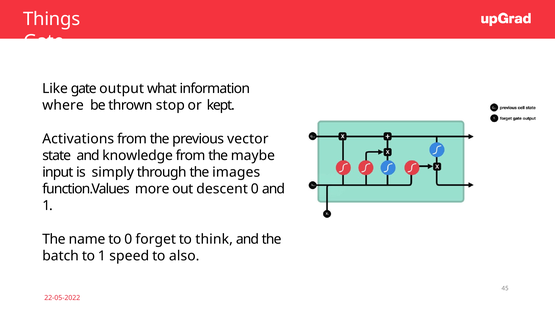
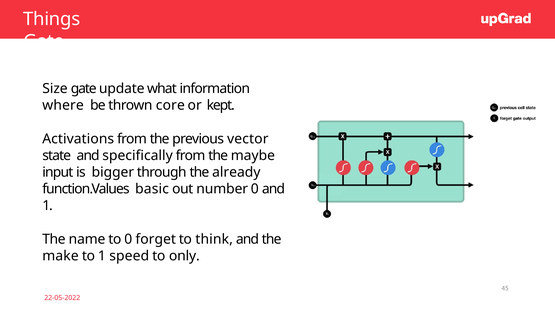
Like: Like -> Size (55, 89)
output: output -> update (122, 89)
stop: stop -> core (170, 105)
knowledge: knowledge -> specifically (138, 156)
simply: simply -> bigger (113, 172)
images: images -> already (236, 172)
more: more -> basic (152, 189)
descent: descent -> number (222, 189)
batch: batch -> make (60, 256)
also: also -> only (184, 256)
